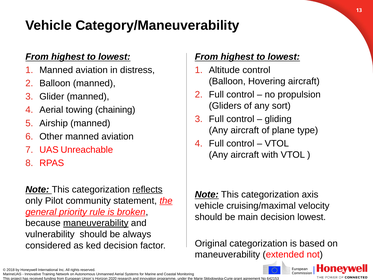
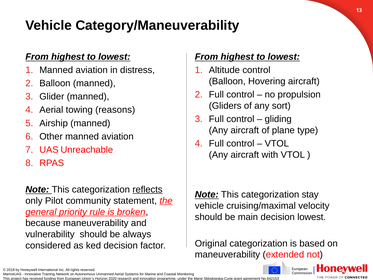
chaining: chaining -> reasons (115, 110)
axis: axis -> stay (310, 194)
maneuverability underline: present -> none (96, 223)
